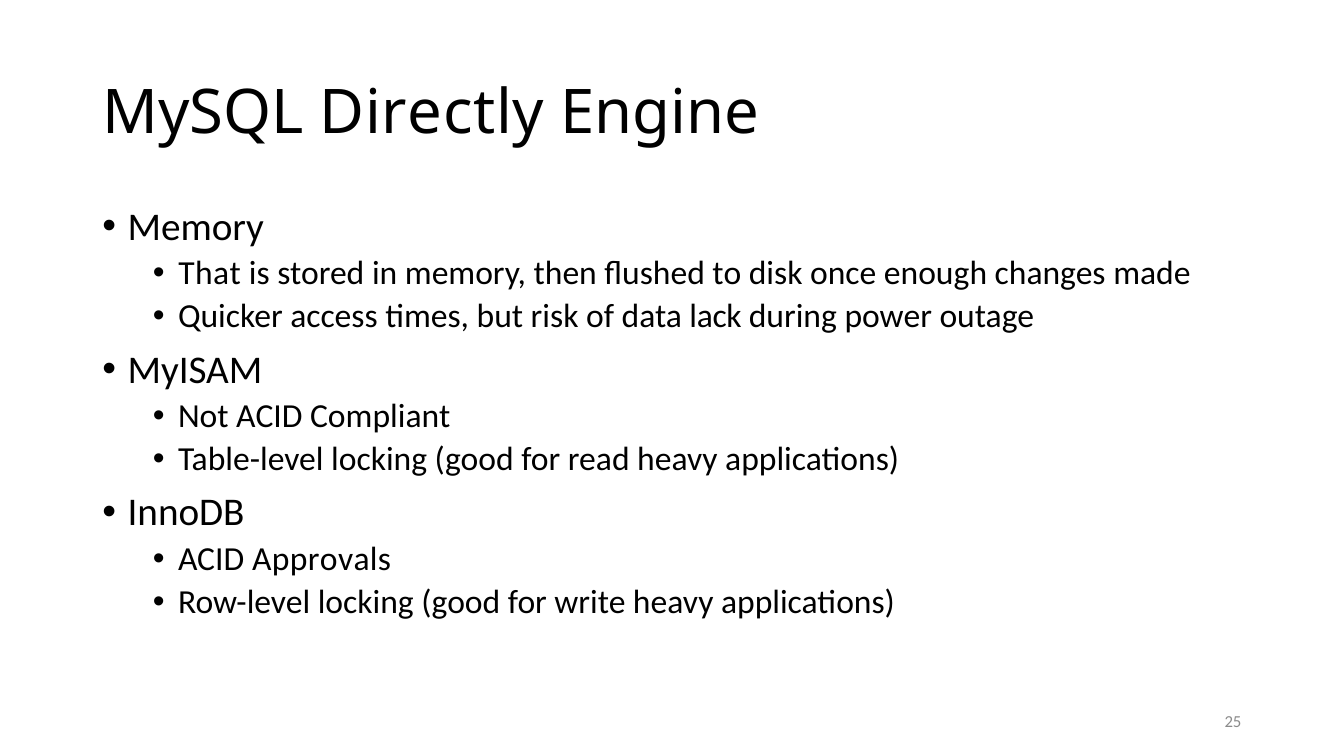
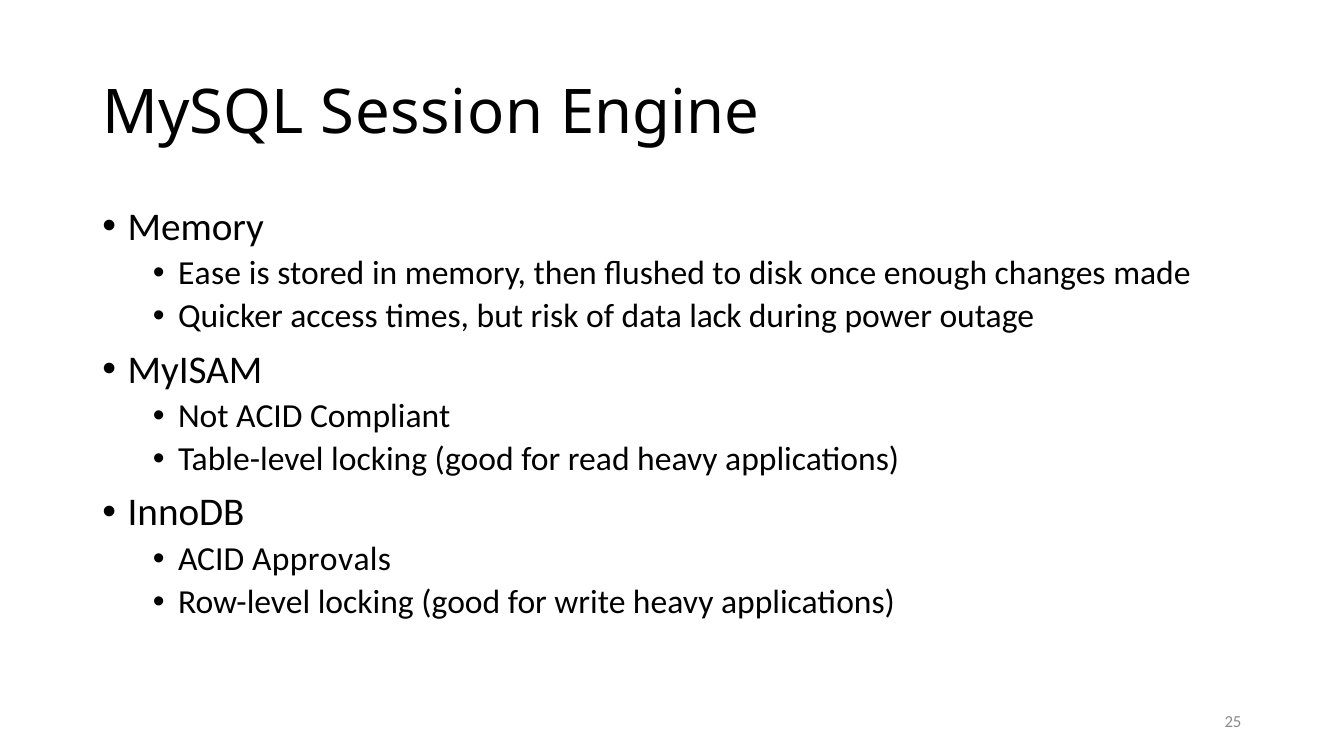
Directly: Directly -> Session (432, 113)
That: That -> Ease (210, 274)
